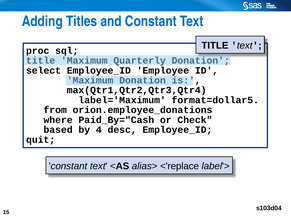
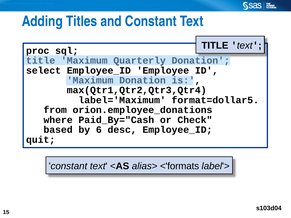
4: 4 -> 6 (99, 130)
<'replace: <'replace -> <'formats (180, 166)
